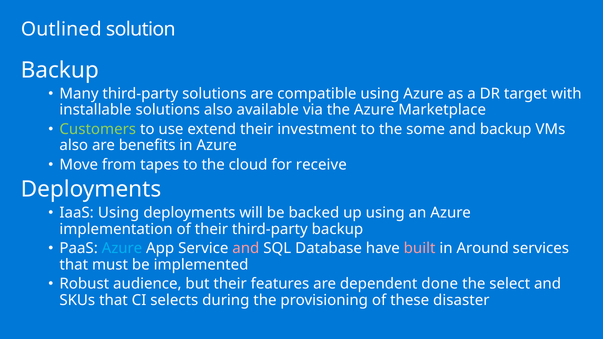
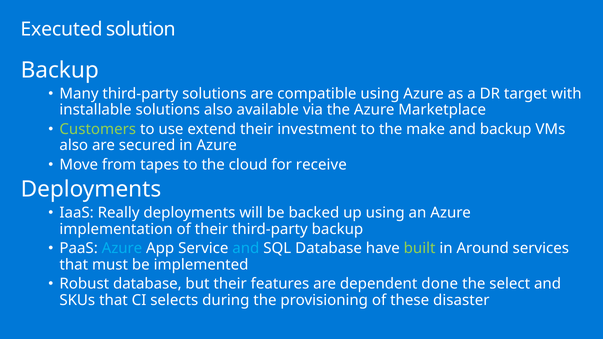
Outlined: Outlined -> Executed (61, 29)
some: some -> make (426, 129)
benefits: benefits -> secured (147, 146)
IaaS Using: Using -> Really (119, 213)
and colour: pink -> light blue (246, 249)
built colour: pink -> light green (420, 249)
Robust audience: audience -> database (147, 284)
